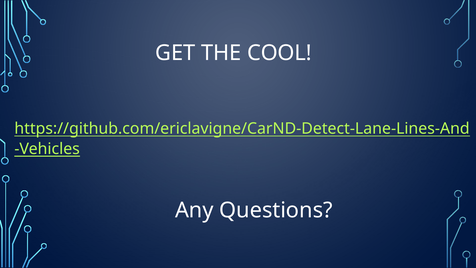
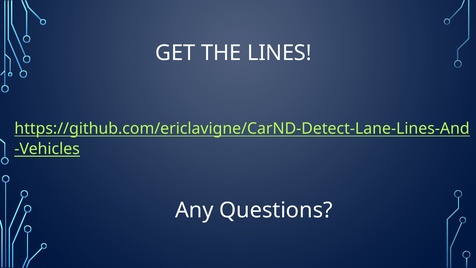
COOL: COOL -> LINES (279, 53)
